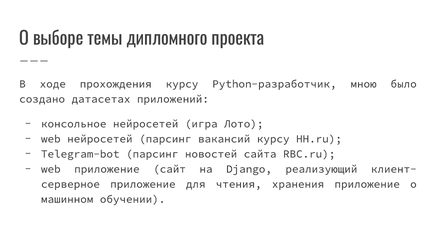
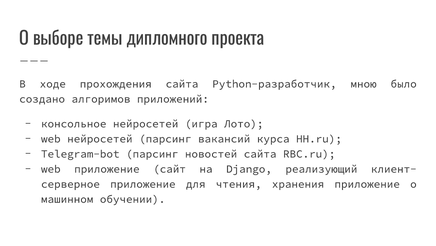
прохождения курсу: курсу -> сайта (182, 84)
датасетах: датасетах -> алгоримов (101, 99)
вакансий курсу: курсу -> курса (273, 138)
